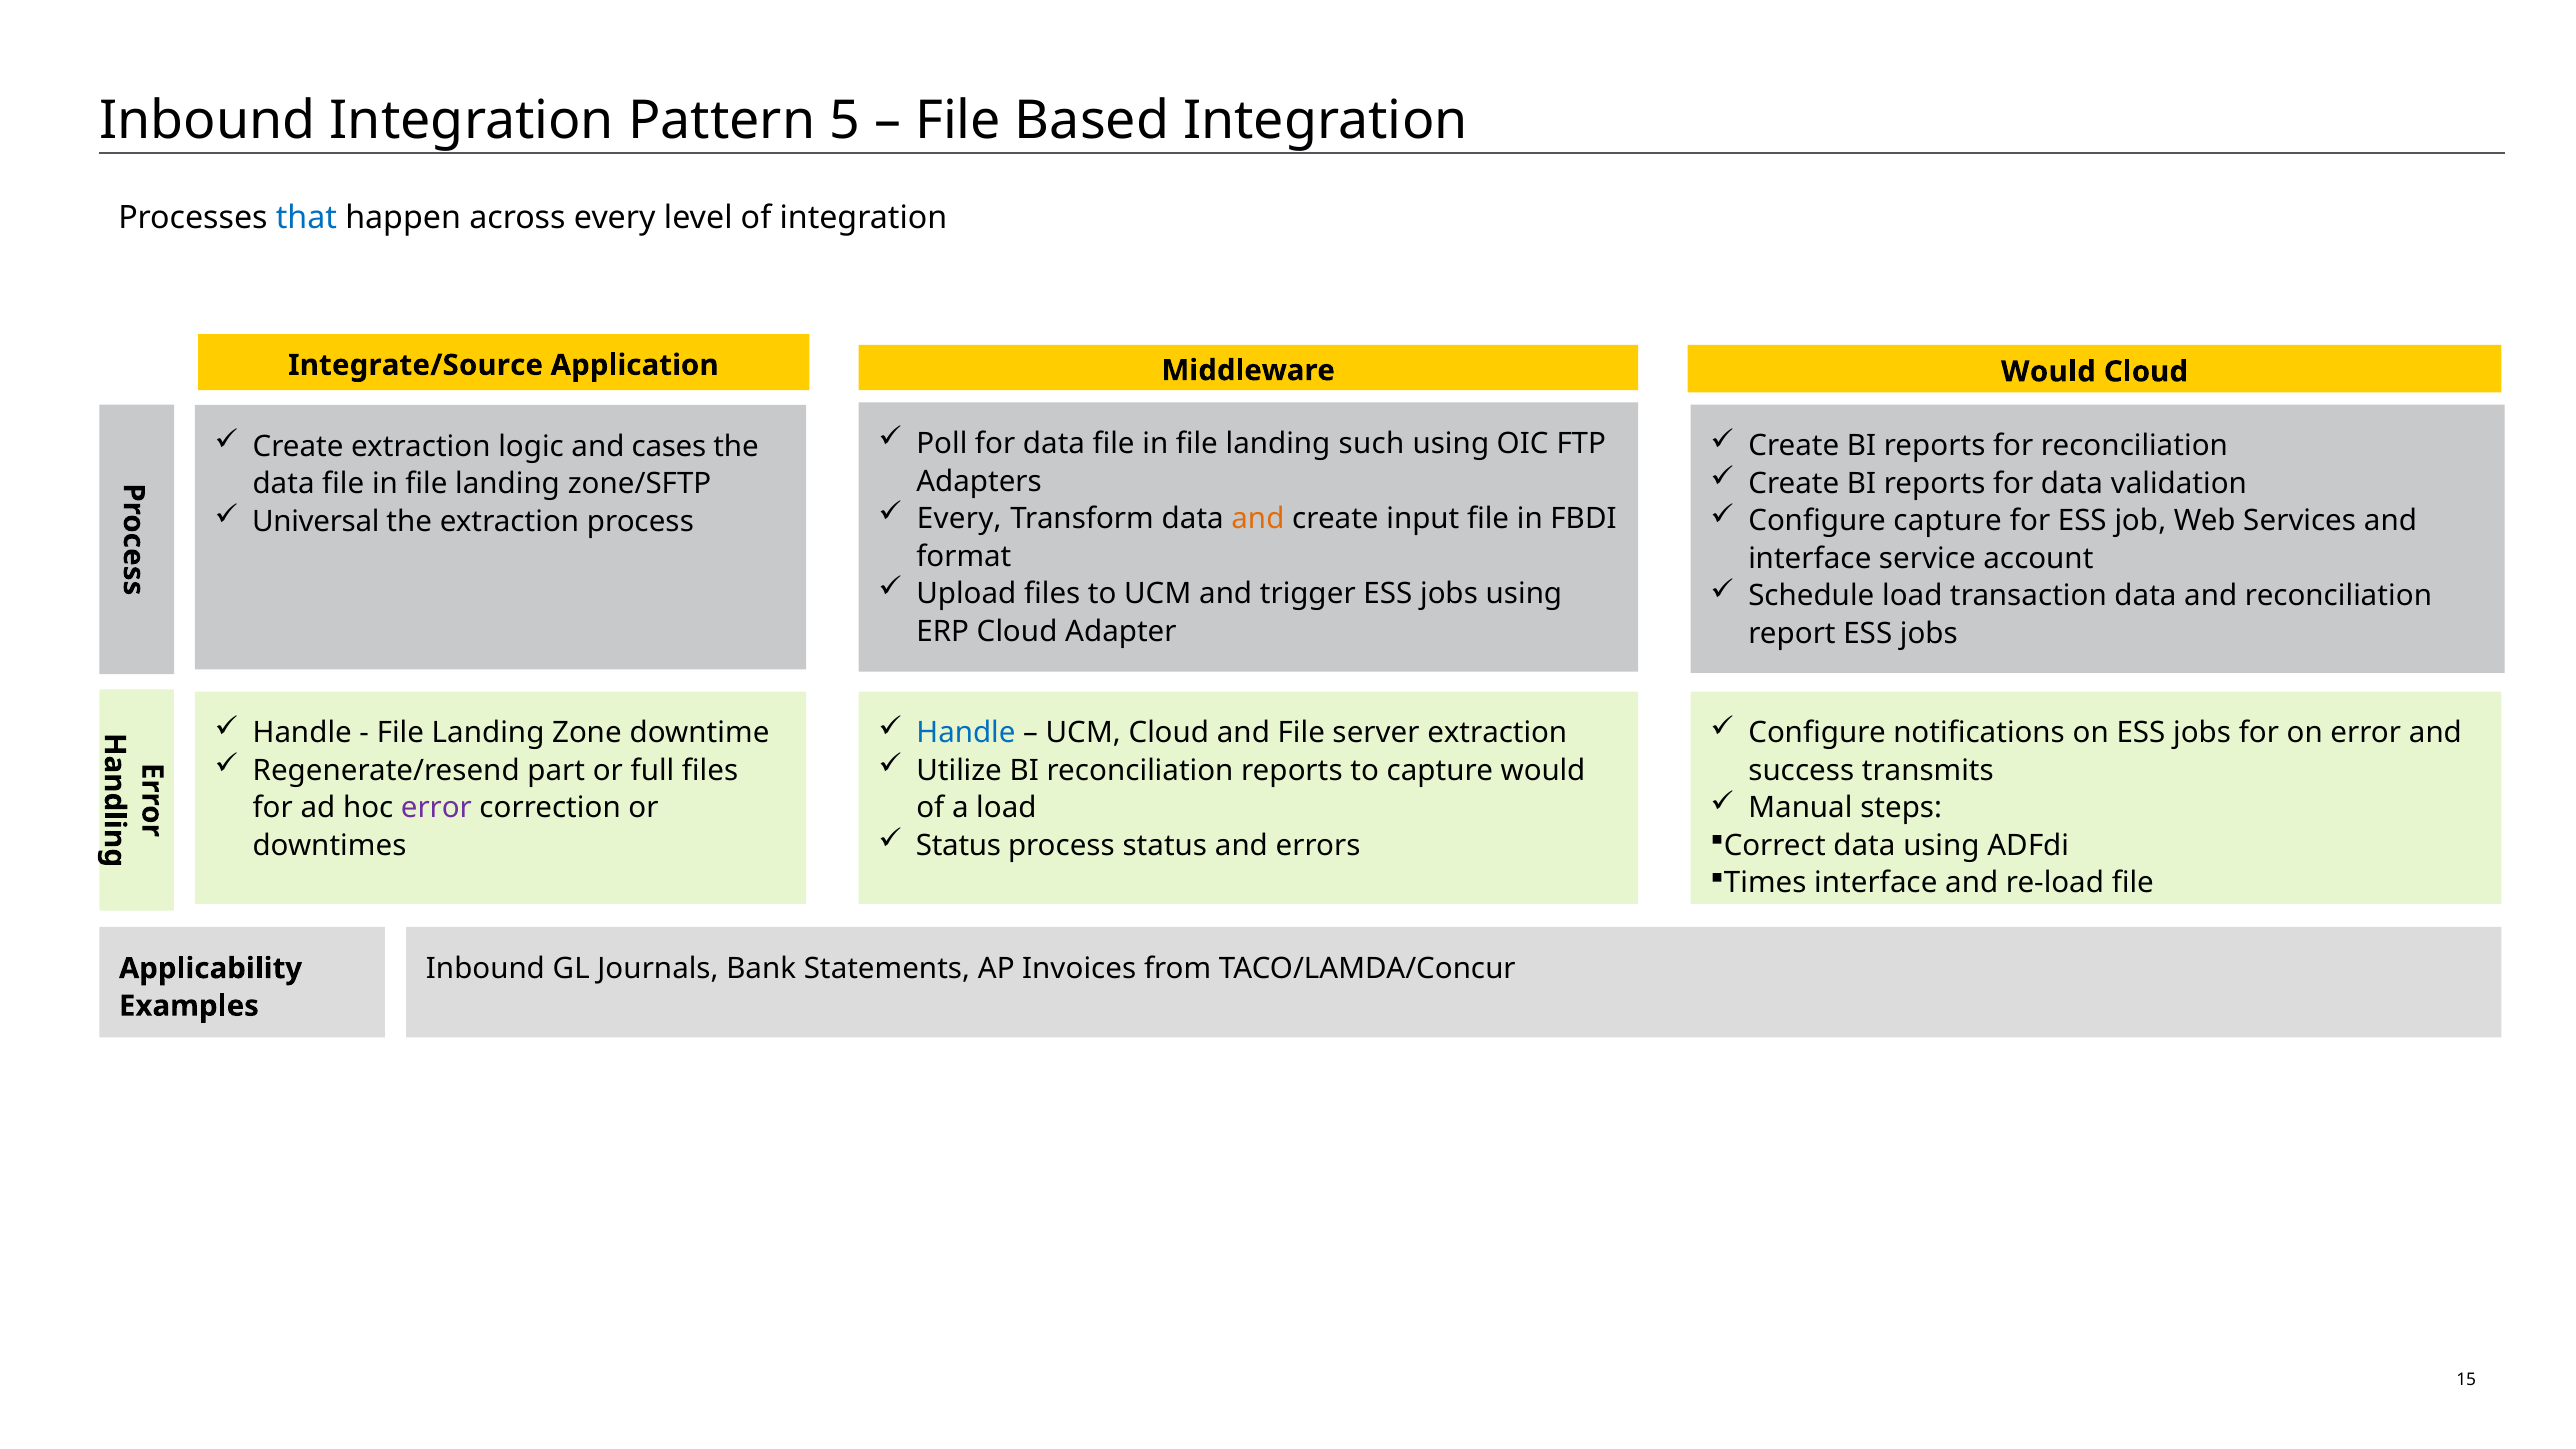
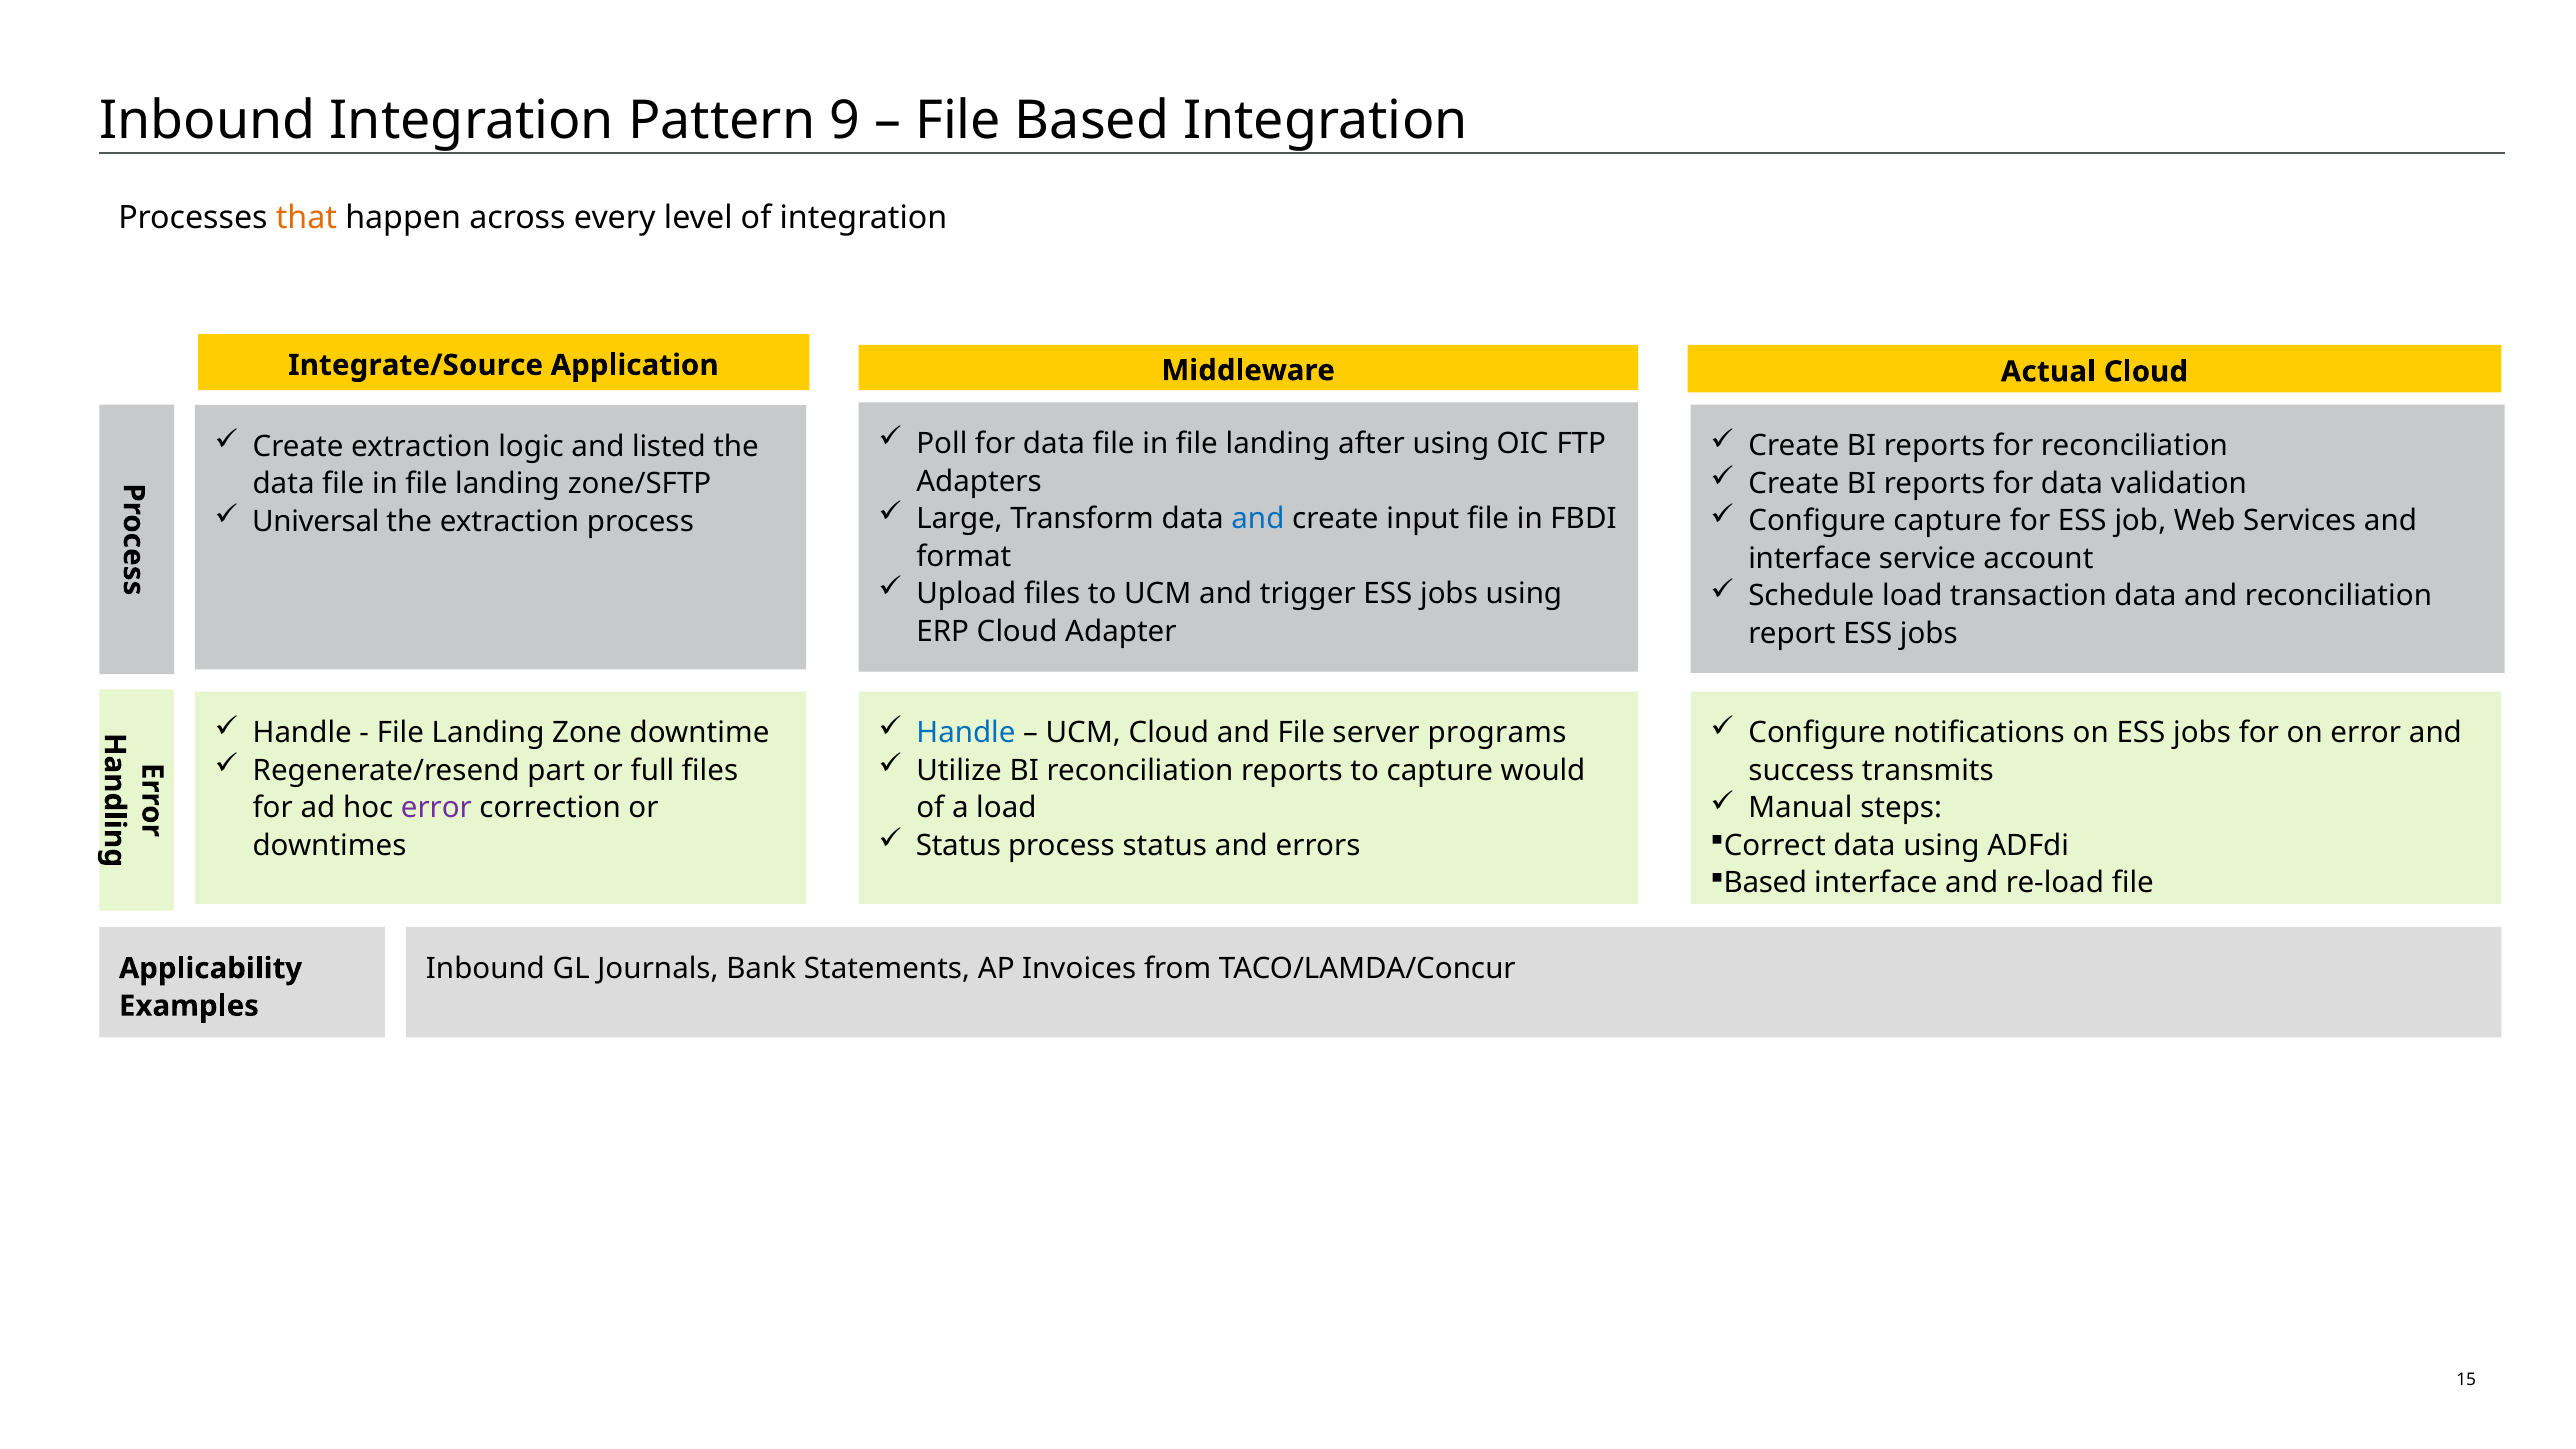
5: 5 -> 9 (845, 121)
that colour: blue -> orange (306, 217)
Application Would: Would -> Actual (2048, 372)
such: such -> after (1372, 444)
cases: cases -> listed (669, 446)
Every: Every -> Large (960, 519)
and colour: orange -> blue (1258, 519)
server extraction: extraction -> programs (1497, 733)
Times: Times -> Based (1765, 883)
